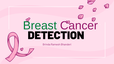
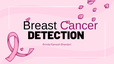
Breast colour: green -> black (40, 26)
